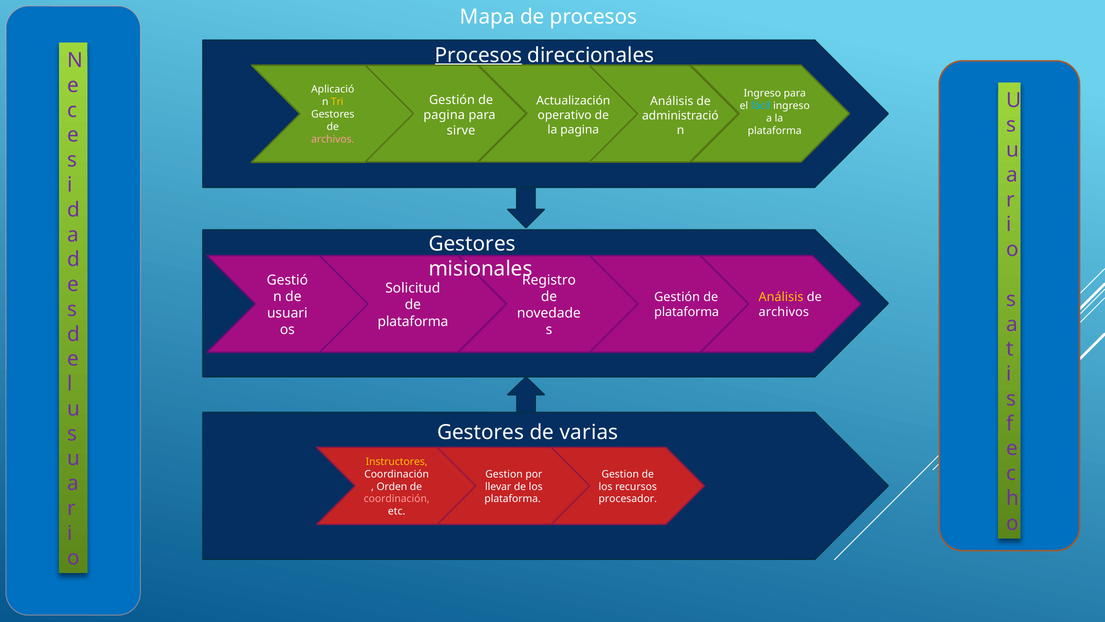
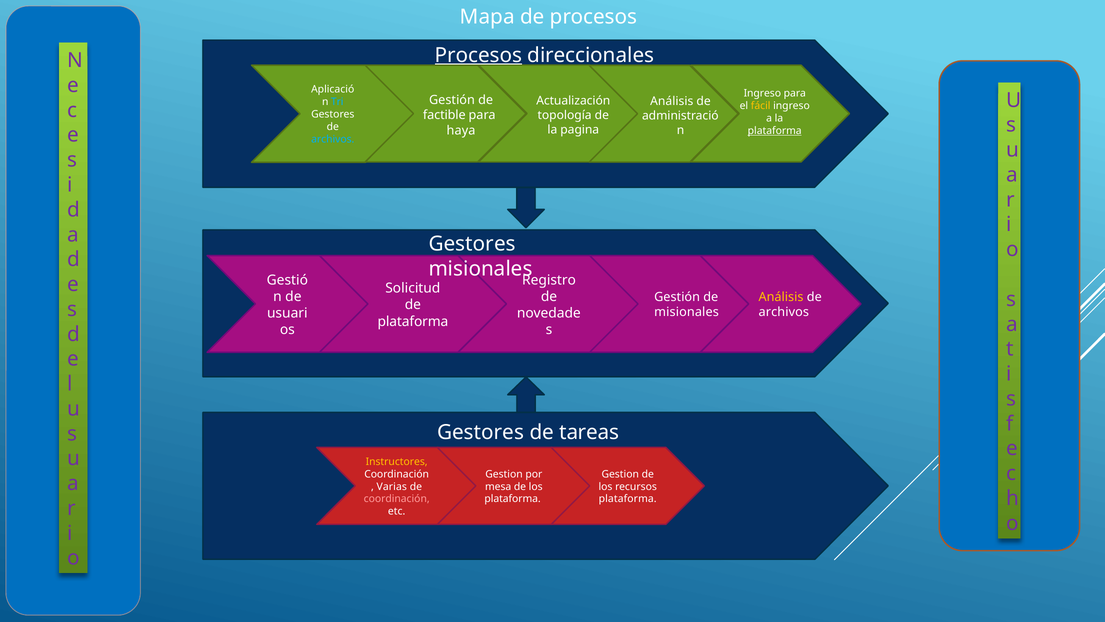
Tri colour: yellow -> light blue (337, 102)
fácil colour: light blue -> yellow (761, 106)
pagina: pagina -> factible (444, 115)
operativo: operativo -> topología (565, 115)
sirve: sirve -> haya (461, 130)
plataforma underline: none -> present (775, 131)
archivos colour: pink -> light blue (333, 139)
plataforma: plataforma -> misionales (687, 312)
varias: varias -> tareas (589, 432)
Orden: Orden -> Varias (392, 486)
llevar: llevar -> mesa (498, 486)
procesador: procesador -> plataforma (628, 499)
